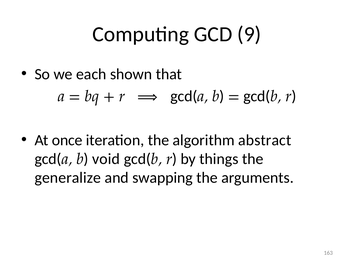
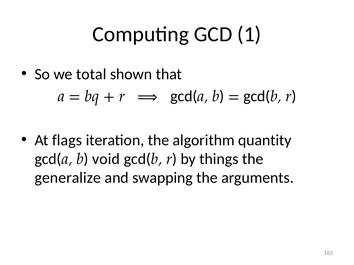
9: 9 -> 1 (249, 34)
each: each -> total (91, 74)
once: once -> flags (67, 140)
abstract: abstract -> quantity (265, 140)
